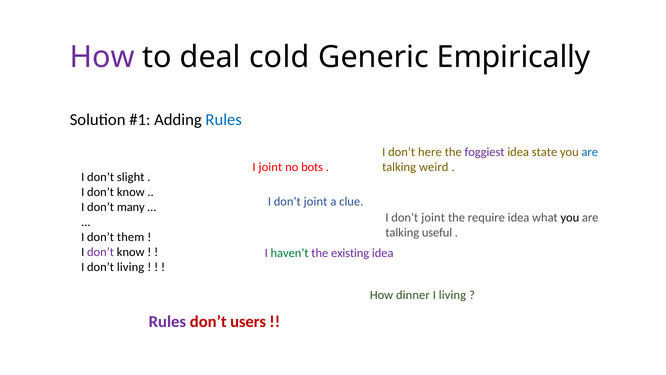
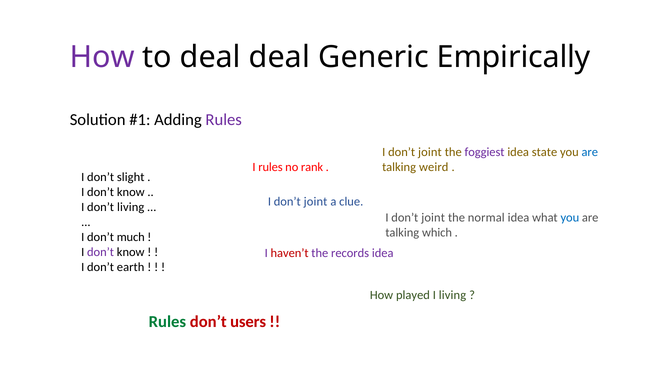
deal cold: cold -> deal (279, 57)
Rules colour: blue -> purple (224, 119)
here: here -> joint (430, 152)
I joint: joint -> rules (270, 167)
bots: bots -> rank (312, 167)
don’t many: many -> living (131, 207)
require: require -> normal (486, 217)
you colour: black -> blue (570, 217)
useful: useful -> which (437, 232)
them: them -> much (131, 237)
haven’t colour: green -> red (290, 253)
existing: existing -> records (350, 253)
don’t living: living -> earth (131, 267)
dinner: dinner -> played (413, 295)
Rules colour: purple -> green (167, 322)
